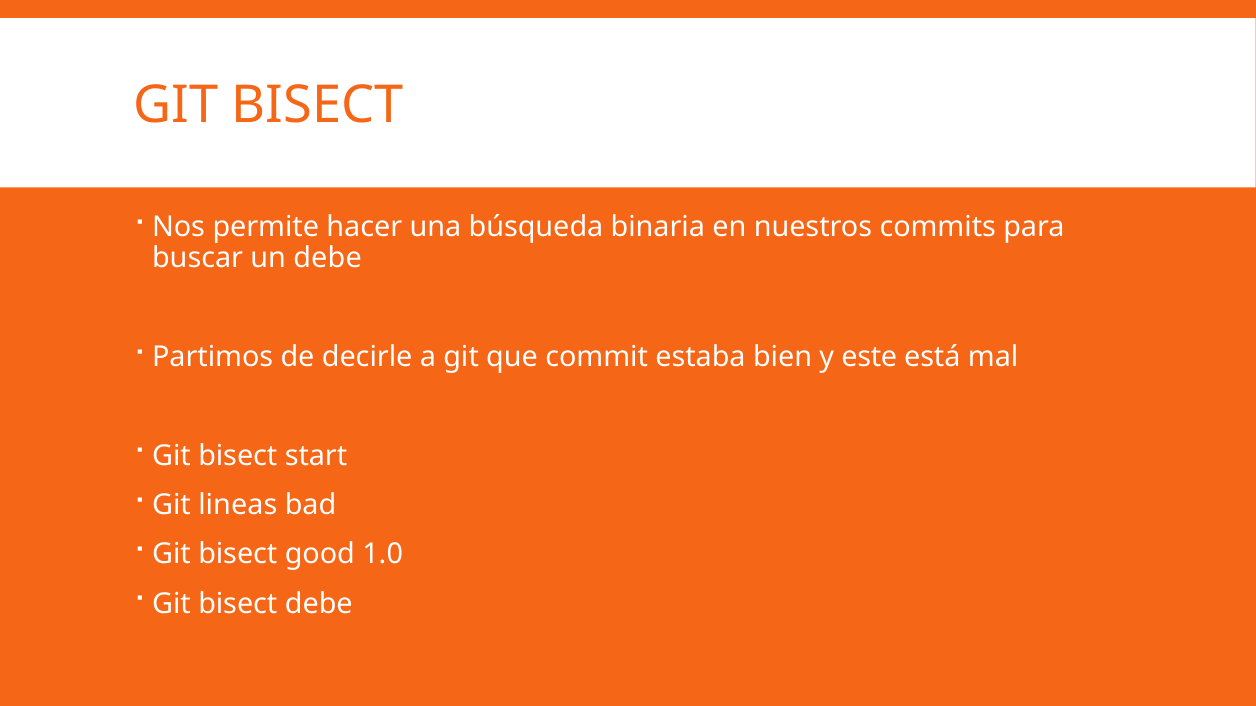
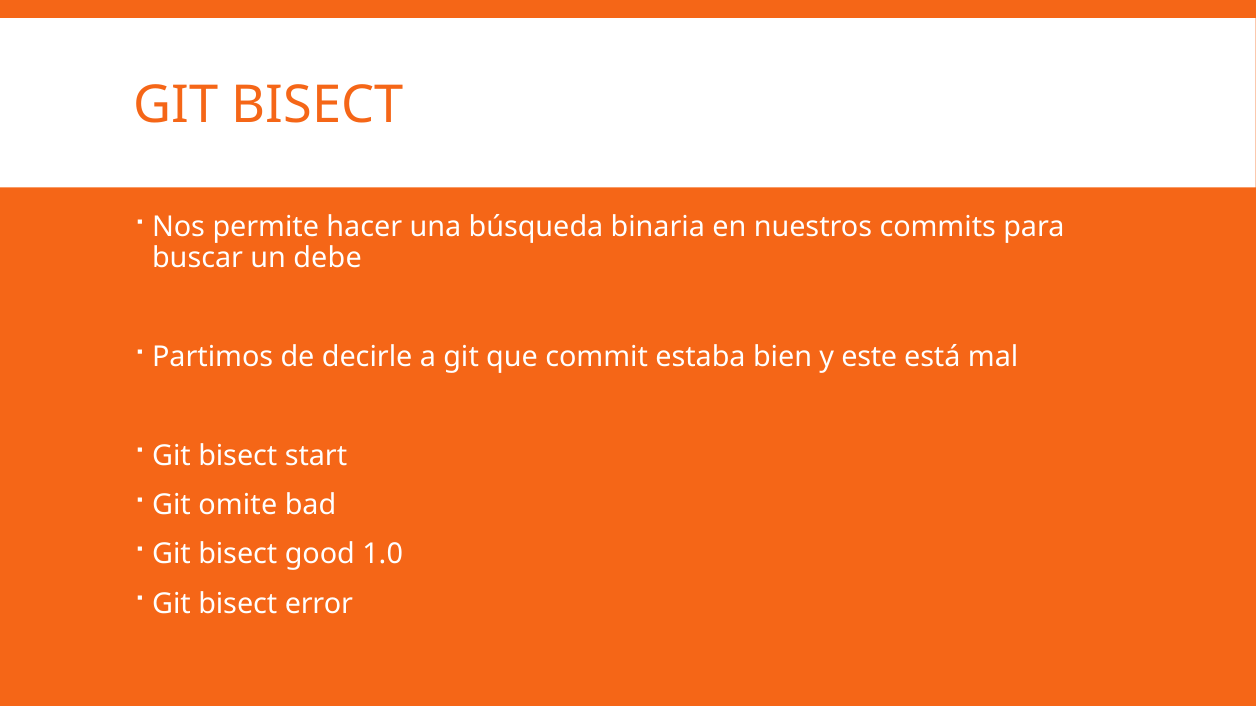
lineas: lineas -> omite (238, 505)
bisect debe: debe -> error (319, 604)
